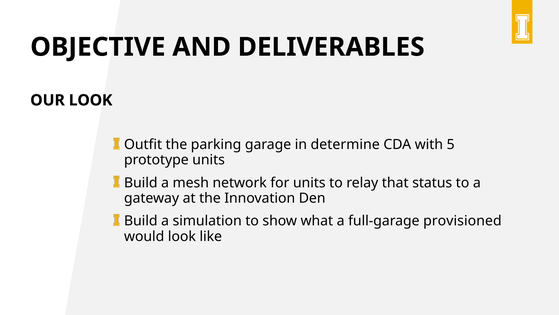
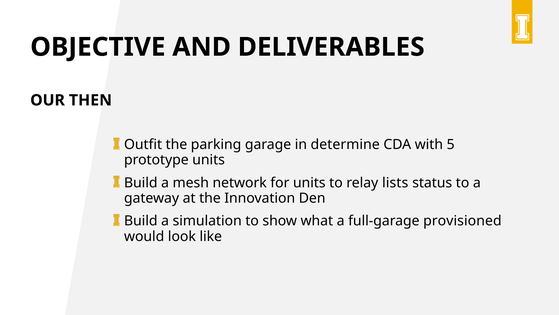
OUR LOOK: LOOK -> THEN (90, 100)
that: that -> lists (395, 182)
